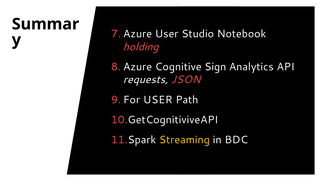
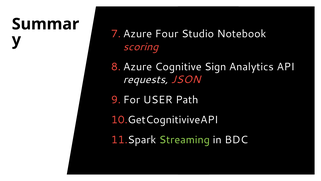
User: User -> Four (167, 34)
holding: holding -> scoring (141, 47)
Streaming colour: yellow -> light green (184, 139)
